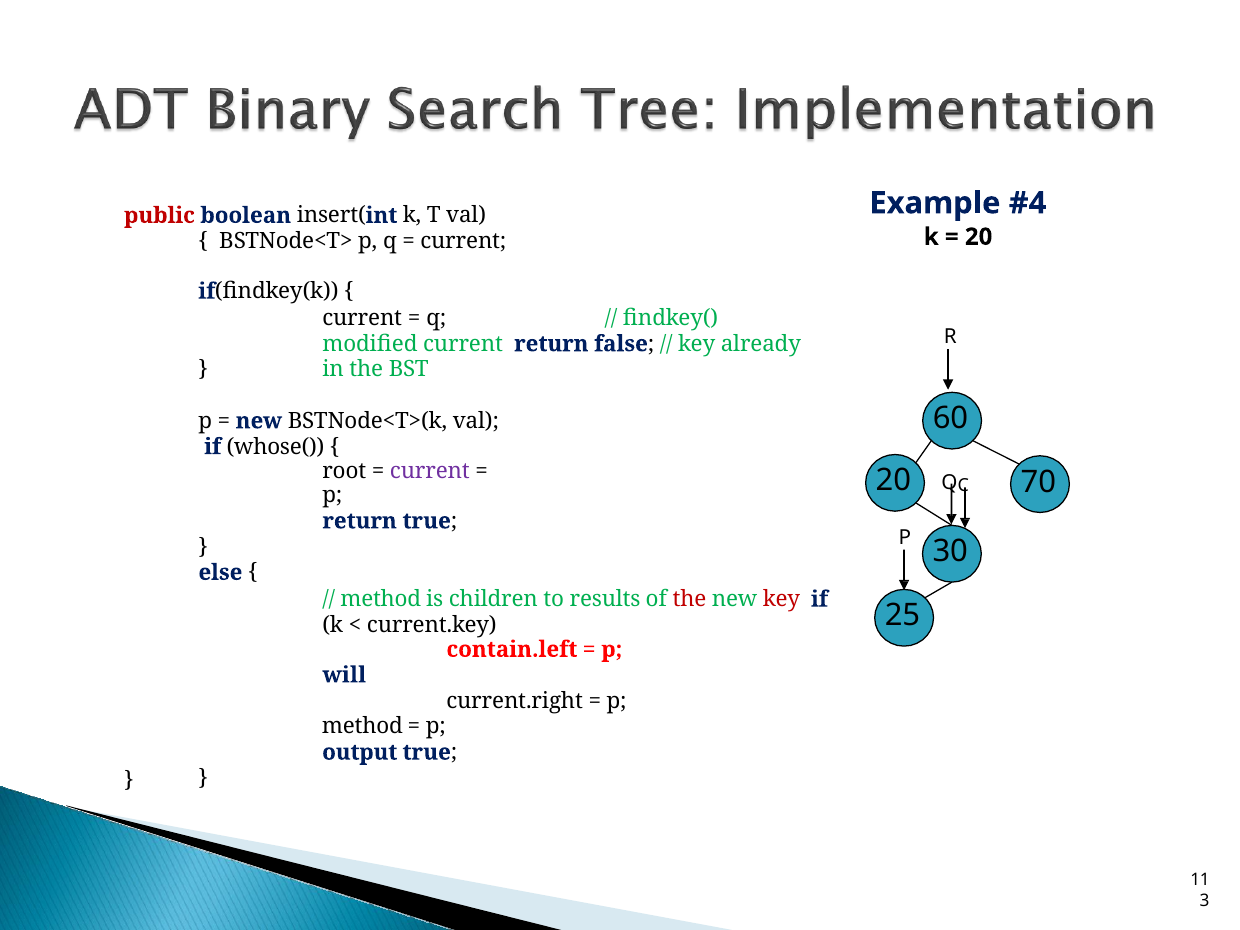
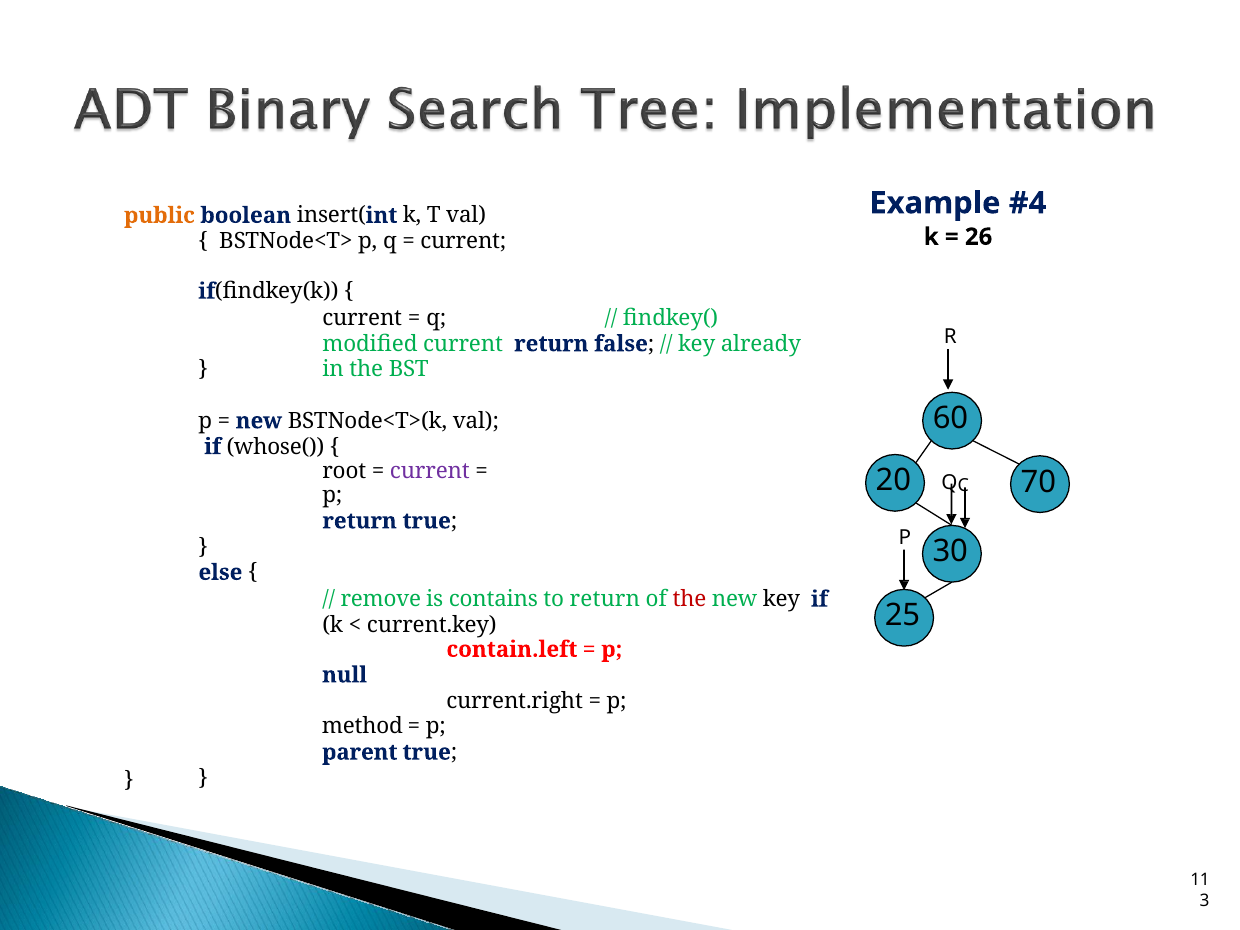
public colour: red -> orange (159, 215)
20: 20 -> 26 (979, 237)
method: method -> remove (381, 599)
children: children -> contains (493, 599)
to results: results -> return (605, 599)
key colour: red -> black (781, 599)
will: will -> null (345, 675)
output: output -> parent (360, 752)
